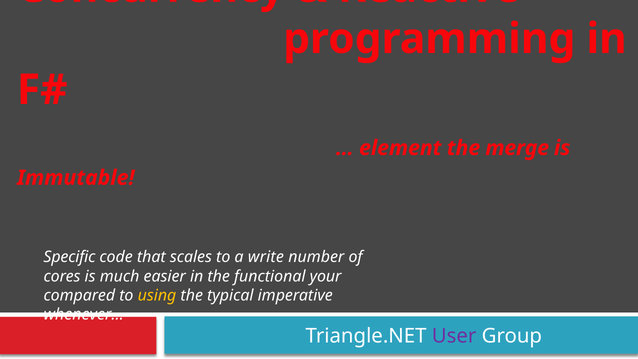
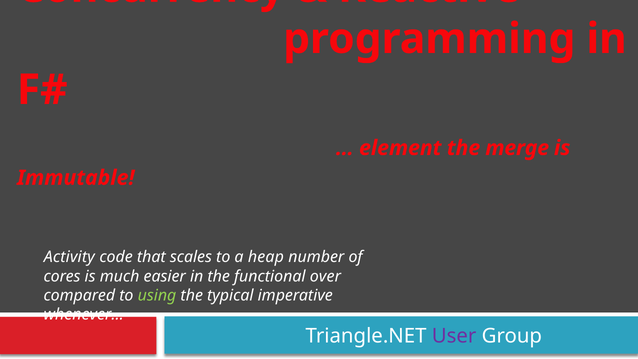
Specific: Specific -> Activity (69, 257)
write: write -> heap (266, 257)
your: your -> over (325, 276)
using colour: yellow -> light green (157, 295)
